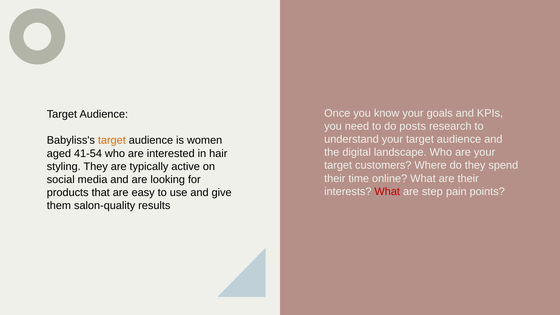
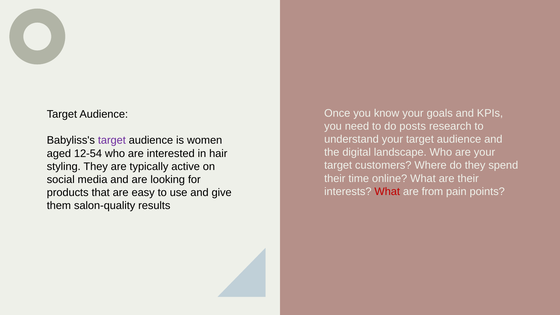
target colour: orange -> purple (112, 140)
41-54: 41-54 -> 12-54 (88, 153)
step: step -> from (432, 192)
